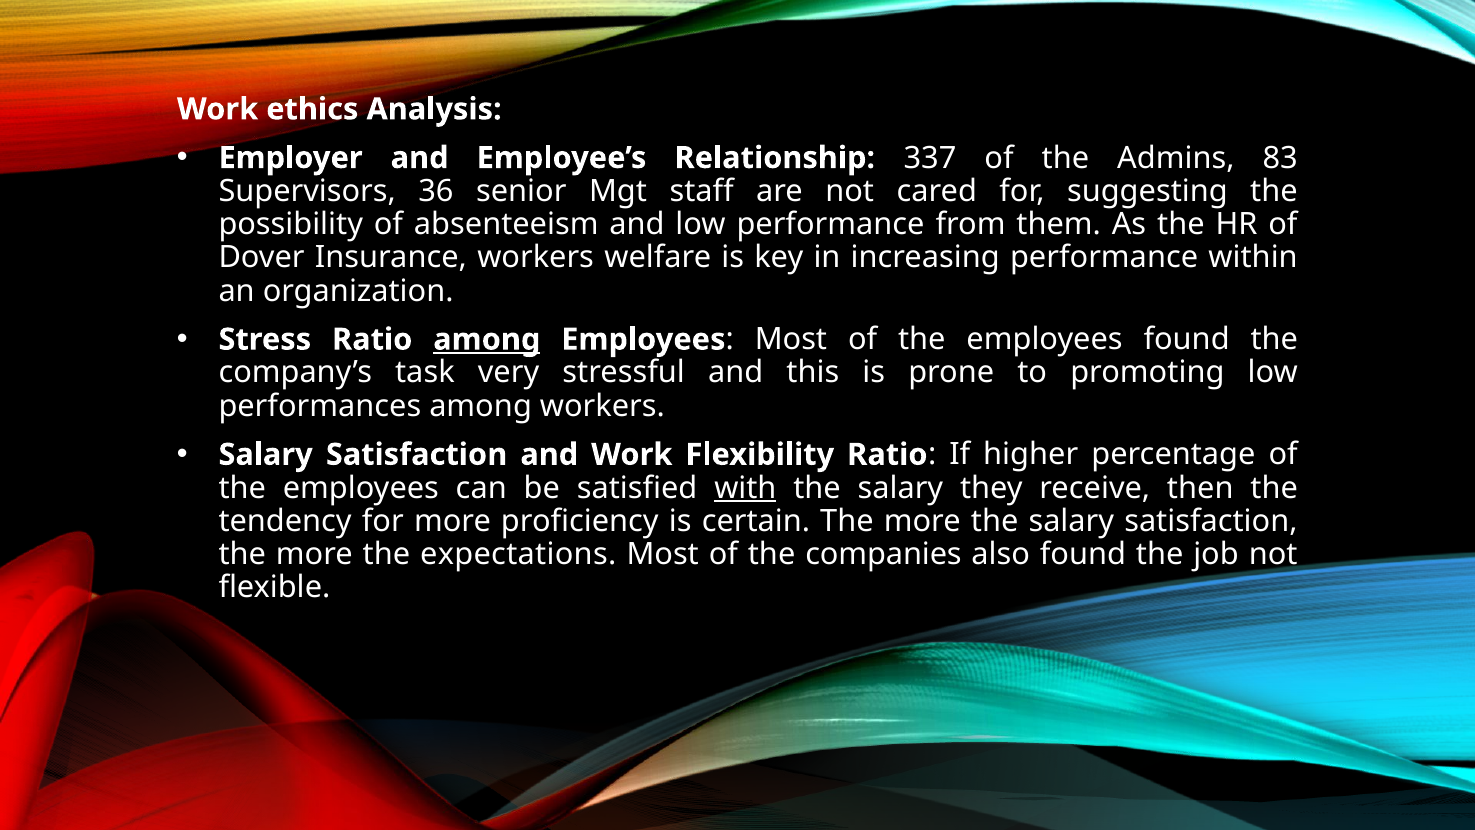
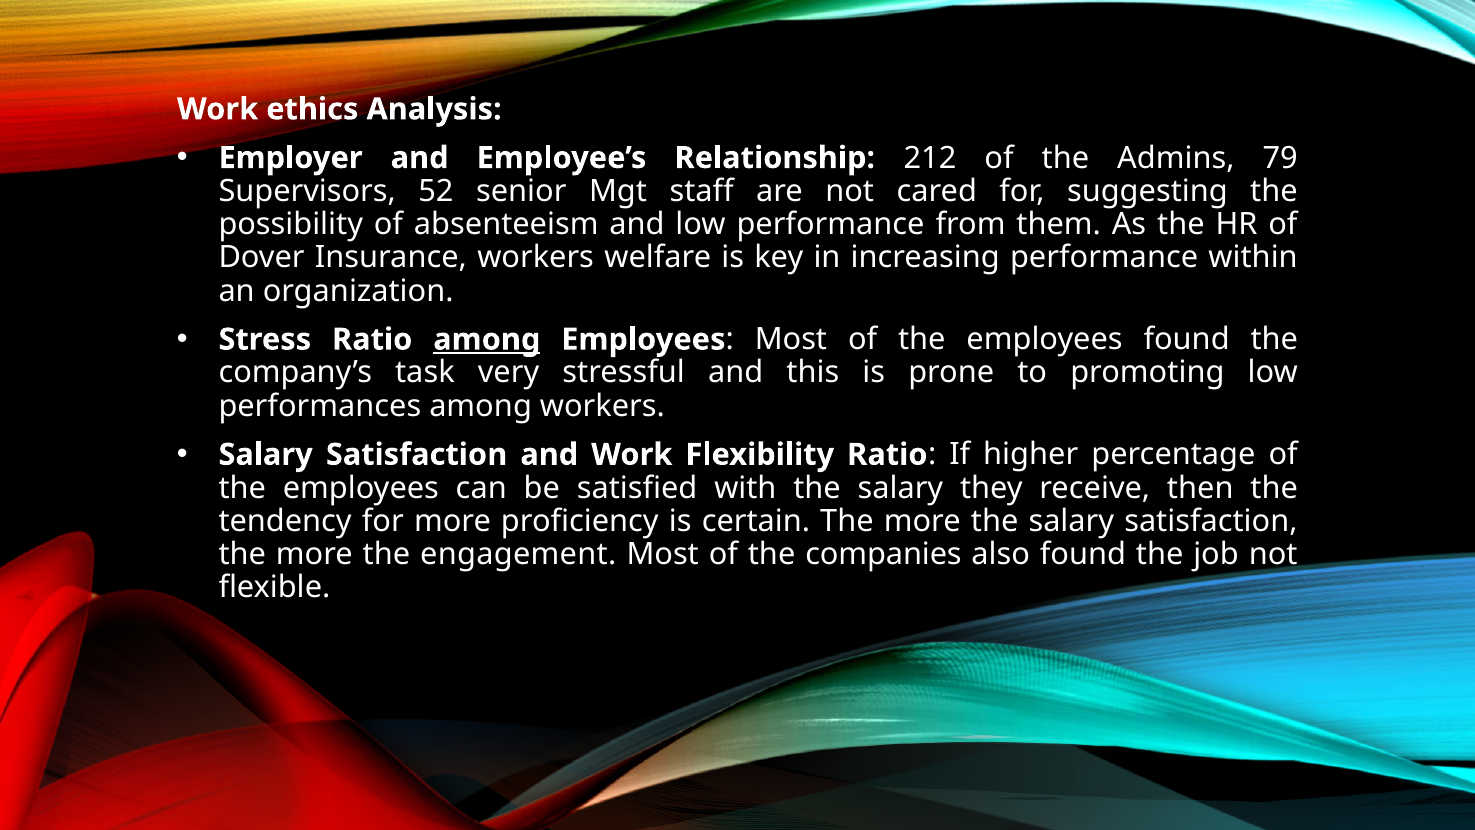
337: 337 -> 212 (930, 158)
83: 83 -> 79 (1280, 158)
36: 36 -> 52 (436, 191)
with underline: present -> none (745, 488)
expectations: expectations -> engagement (518, 554)
